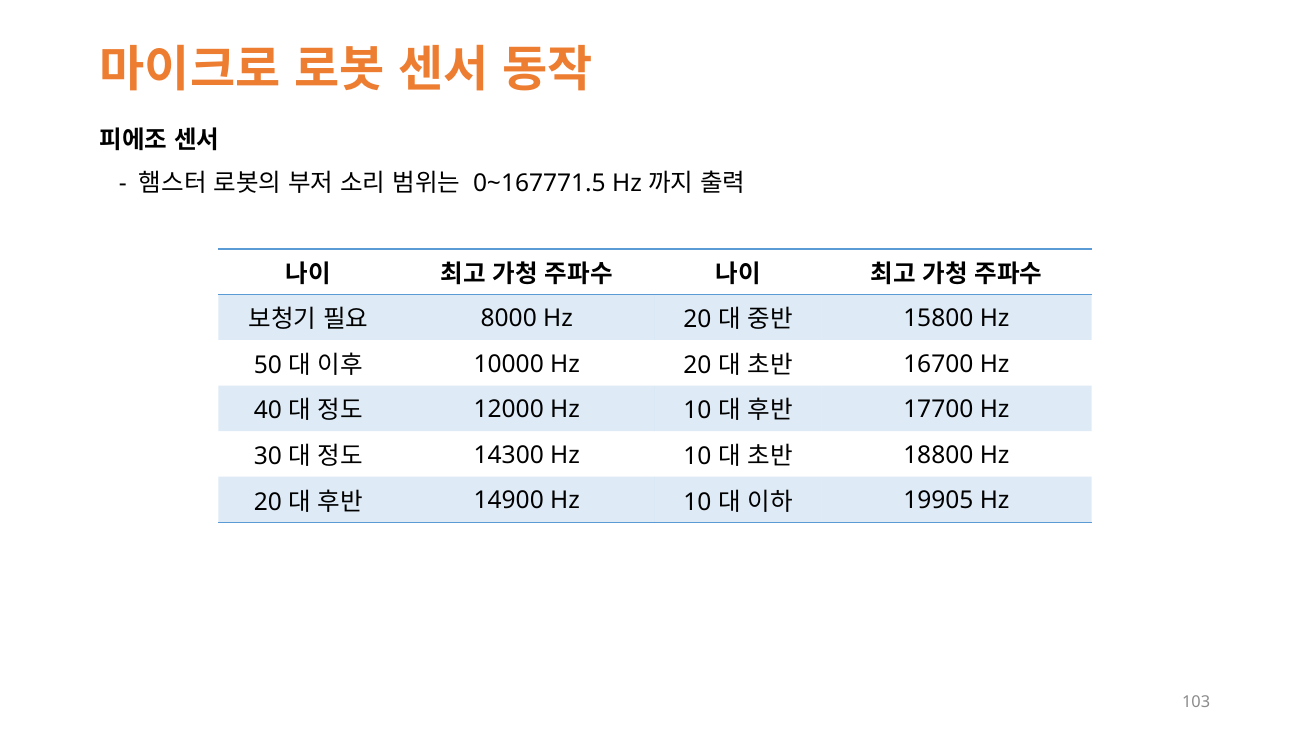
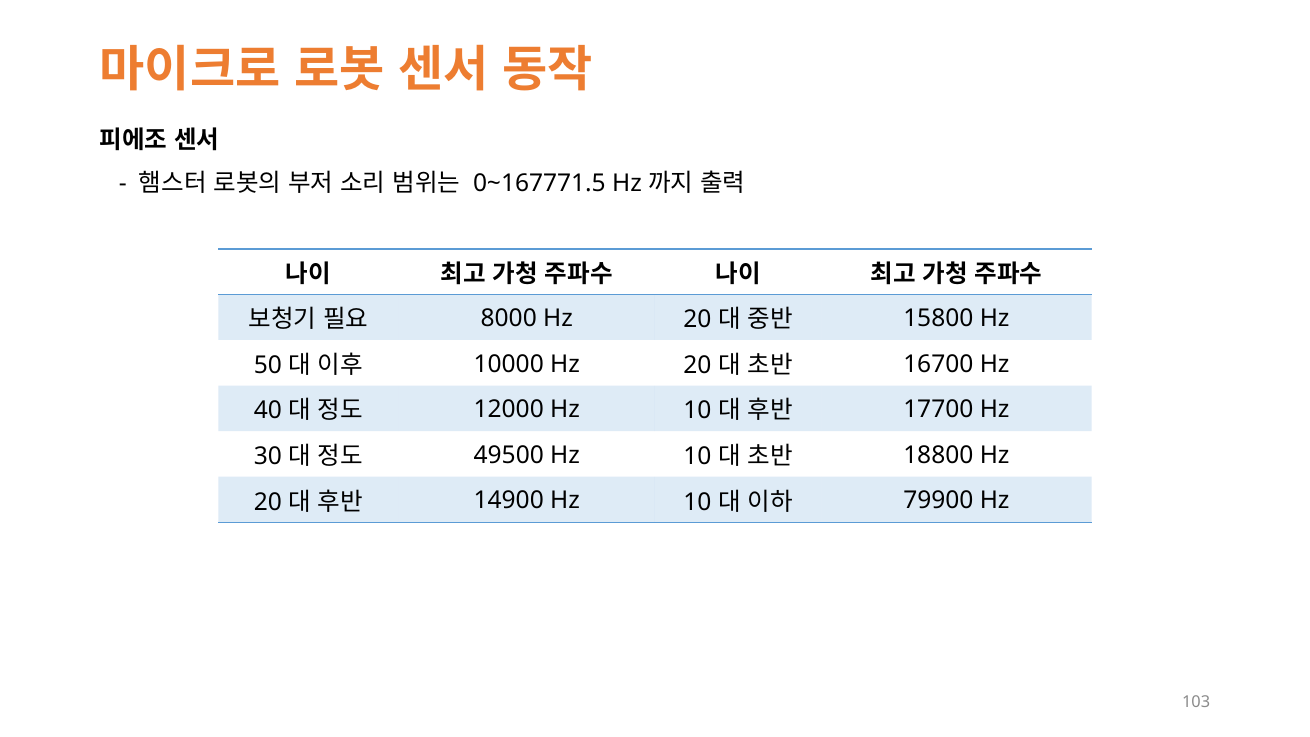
14300: 14300 -> 49500 (509, 455)
19905: 19905 -> 79900 (938, 501)
